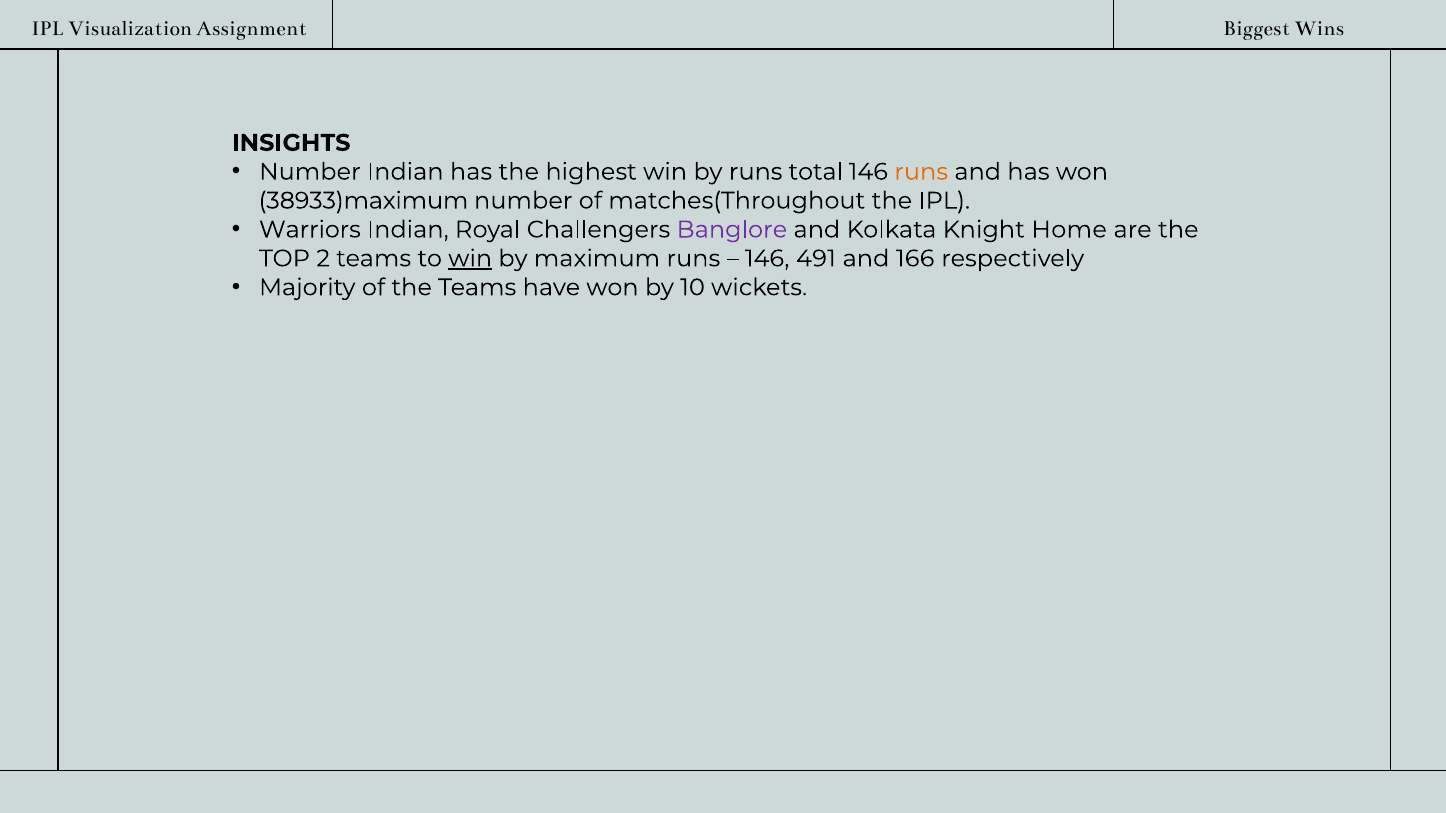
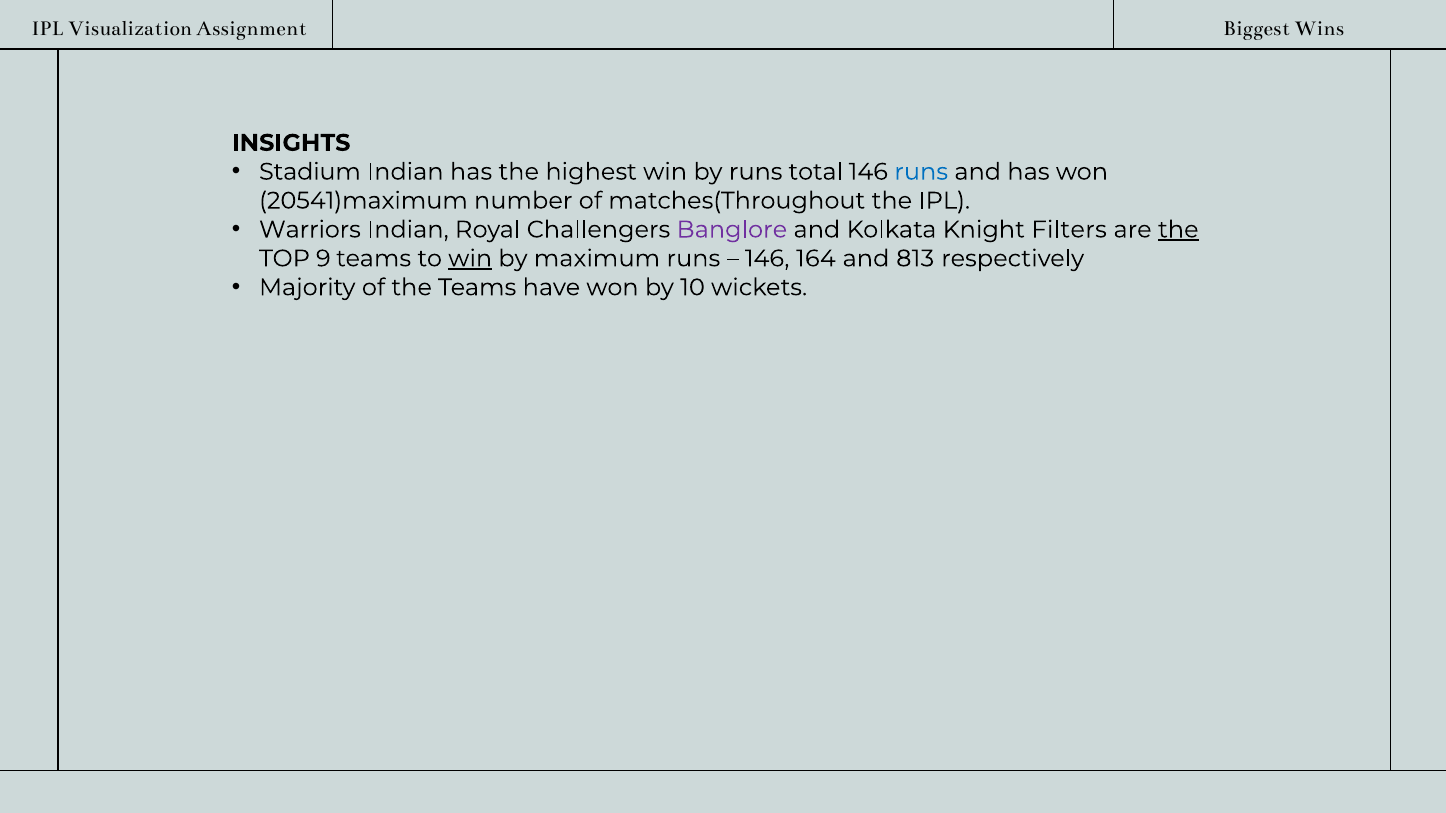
Number: Number -> Stadium (310, 172)
runs colour: orange -> blue (921, 172)
38933)maximum: 38933)maximum -> 20541)maximum (363, 201)
Home: Home -> Filters (1069, 230)
the underline: none -> present (1178, 230)
2: 2 -> 9 (323, 259)
491: 491 -> 164 (816, 259)
166: 166 -> 813 (915, 259)
